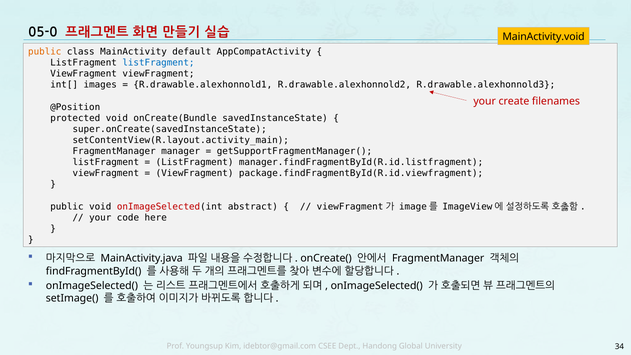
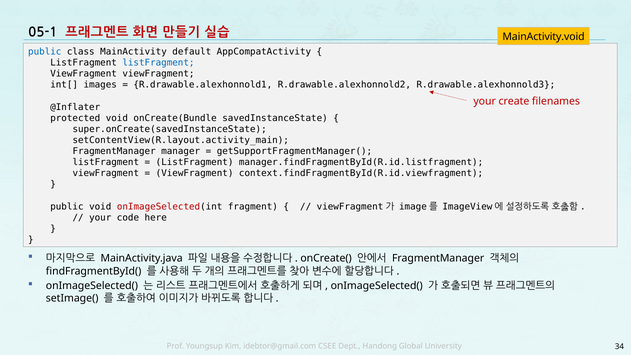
05-0: 05-0 -> 05-1 (43, 32)
public colour: orange -> blue (45, 52)
@Position: @Position -> @Inflater (75, 107)
package.findFragmentById(R.id.viewfragment: package.findFragmentById(R.id.viewfragment -> context.findFragmentById(R.id.viewfragment (361, 173)
abstract: abstract -> fragment (253, 206)
